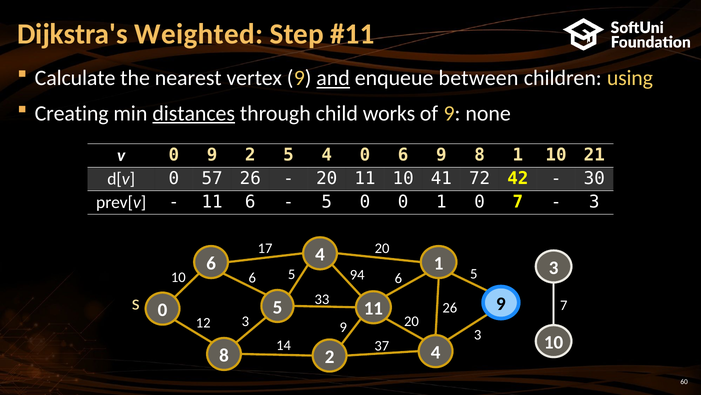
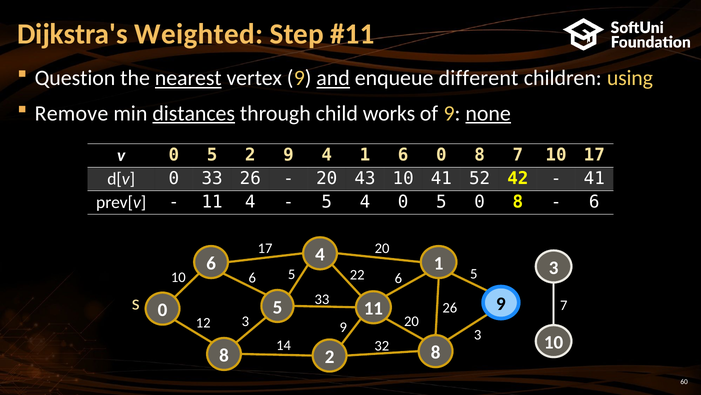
Calculate: Calculate -> Question (75, 78)
nearest underline: none -> present (188, 78)
between: between -> different (479, 78)
Creating: Creating -> Remove (71, 113)
none underline: none -> present (488, 113)
v 0 9: 9 -> 5 (212, 155)
2 5: 5 -> 9 (288, 155)
4 0: 0 -> 1 (365, 155)
6 9: 9 -> 0 (441, 155)
8 1: 1 -> 7 (518, 155)
10 21: 21 -> 17 (594, 155)
0 57: 57 -> 33 (212, 178)
20 11: 11 -> 43 (365, 178)
72: 72 -> 52 (480, 178)
30: 30 -> 41 (594, 178)
6: 6 -> 4 (250, 202)
5 0: 0 -> 4 (365, 202)
1: 1 -> 5 (441, 202)
7: 7 -> 8 (518, 202)
3: 3 -> 6 (594, 202)
94: 94 -> 22 (357, 275)
37: 37 -> 32 (382, 345)
8 4: 4 -> 8 (436, 352)
